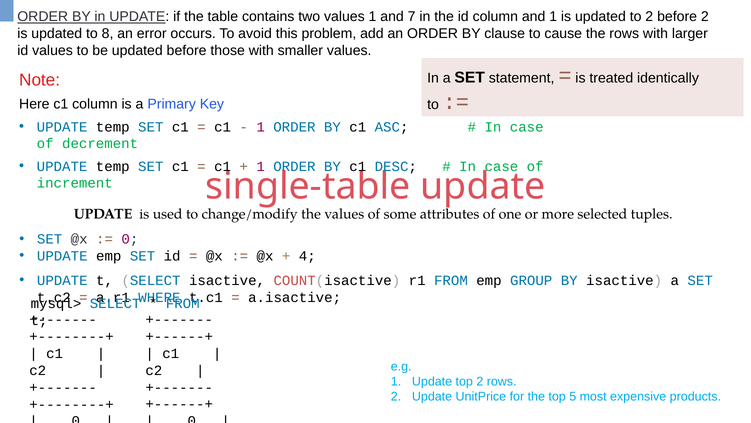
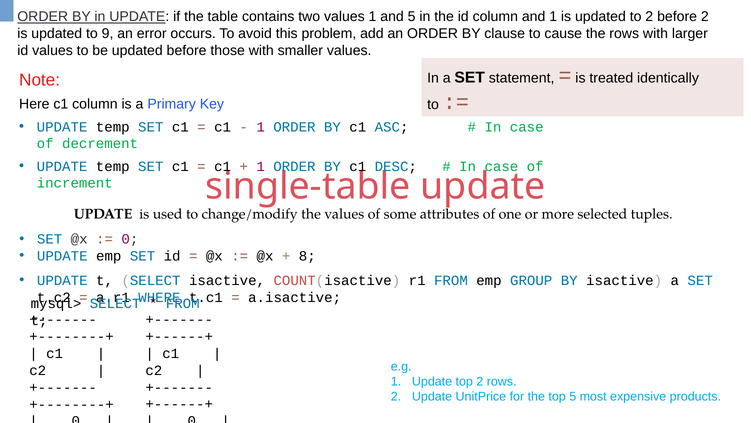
and 7: 7 -> 5 (412, 17)
8: 8 -> 9 (108, 34)
4: 4 -> 8 (307, 256)
